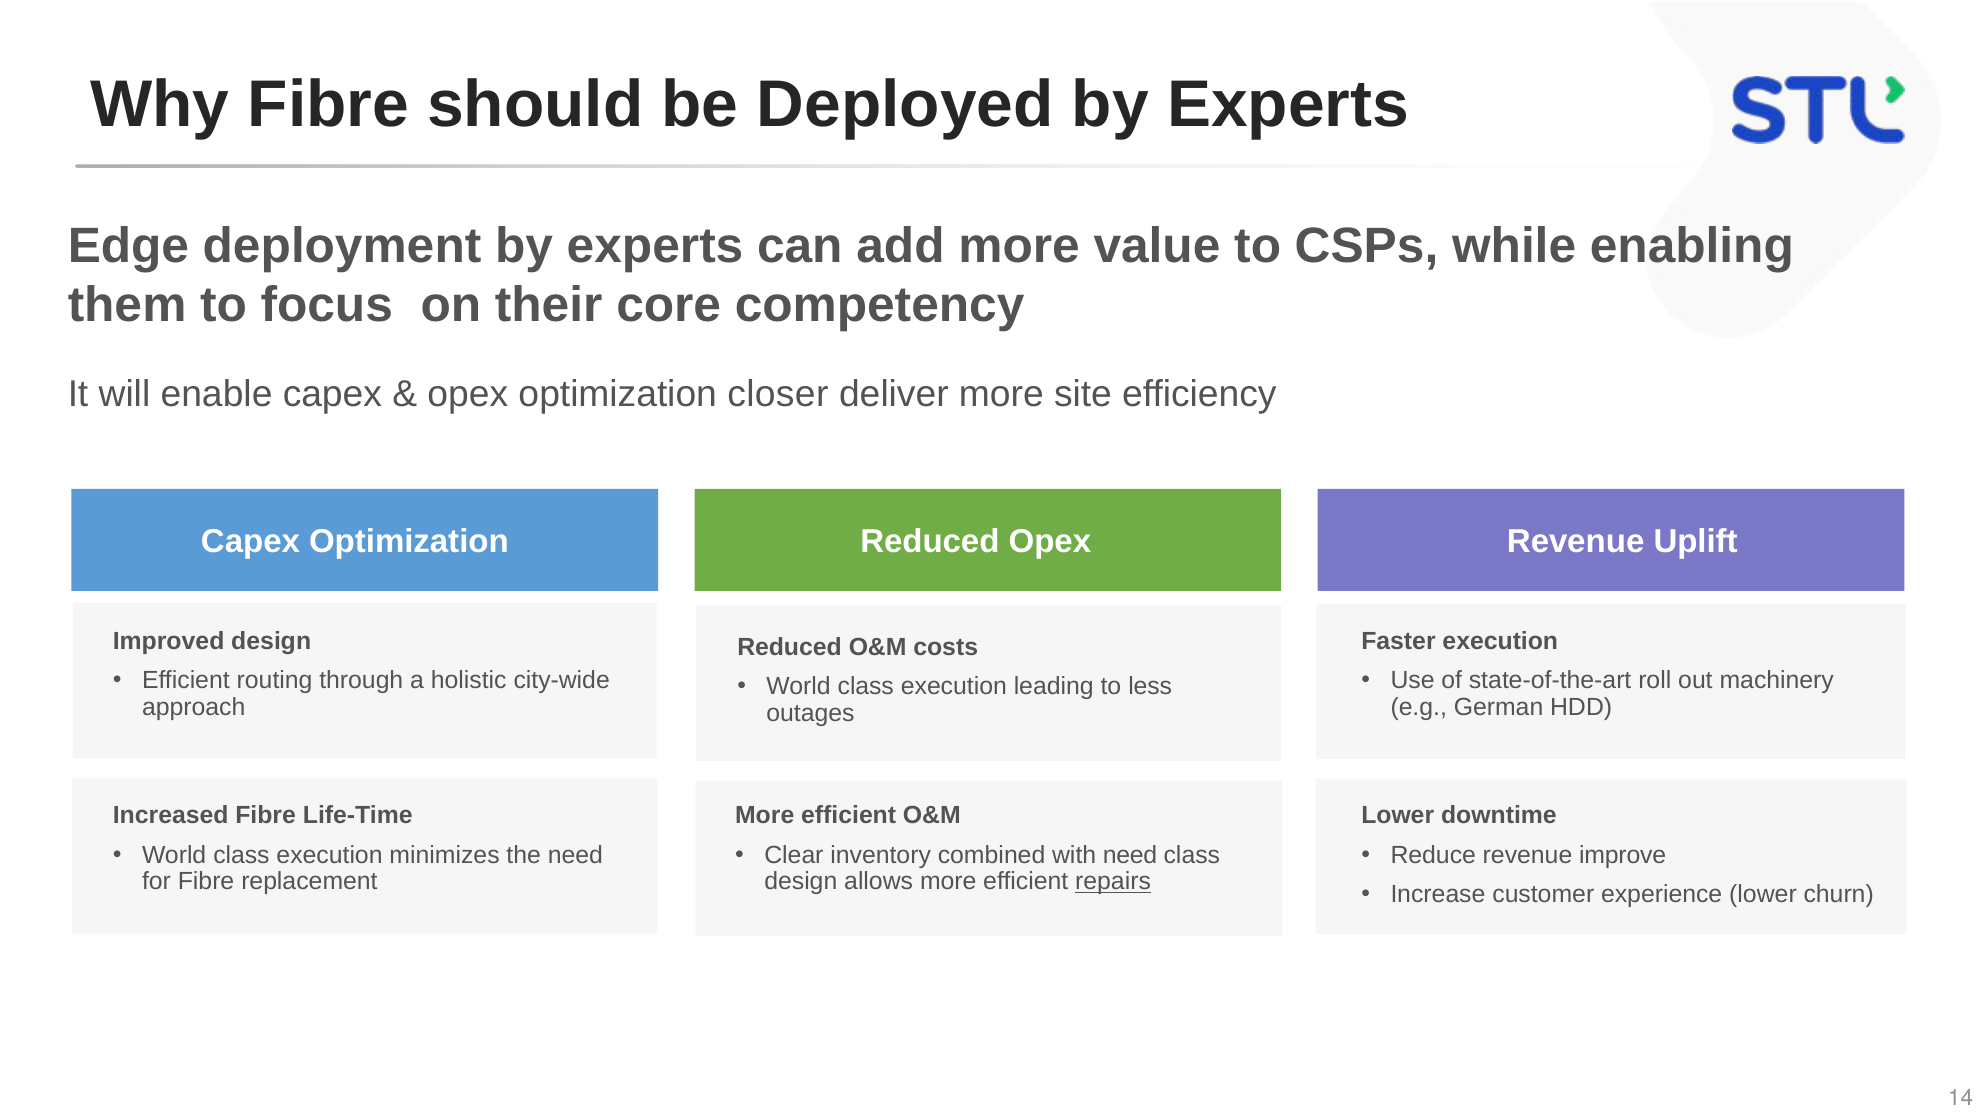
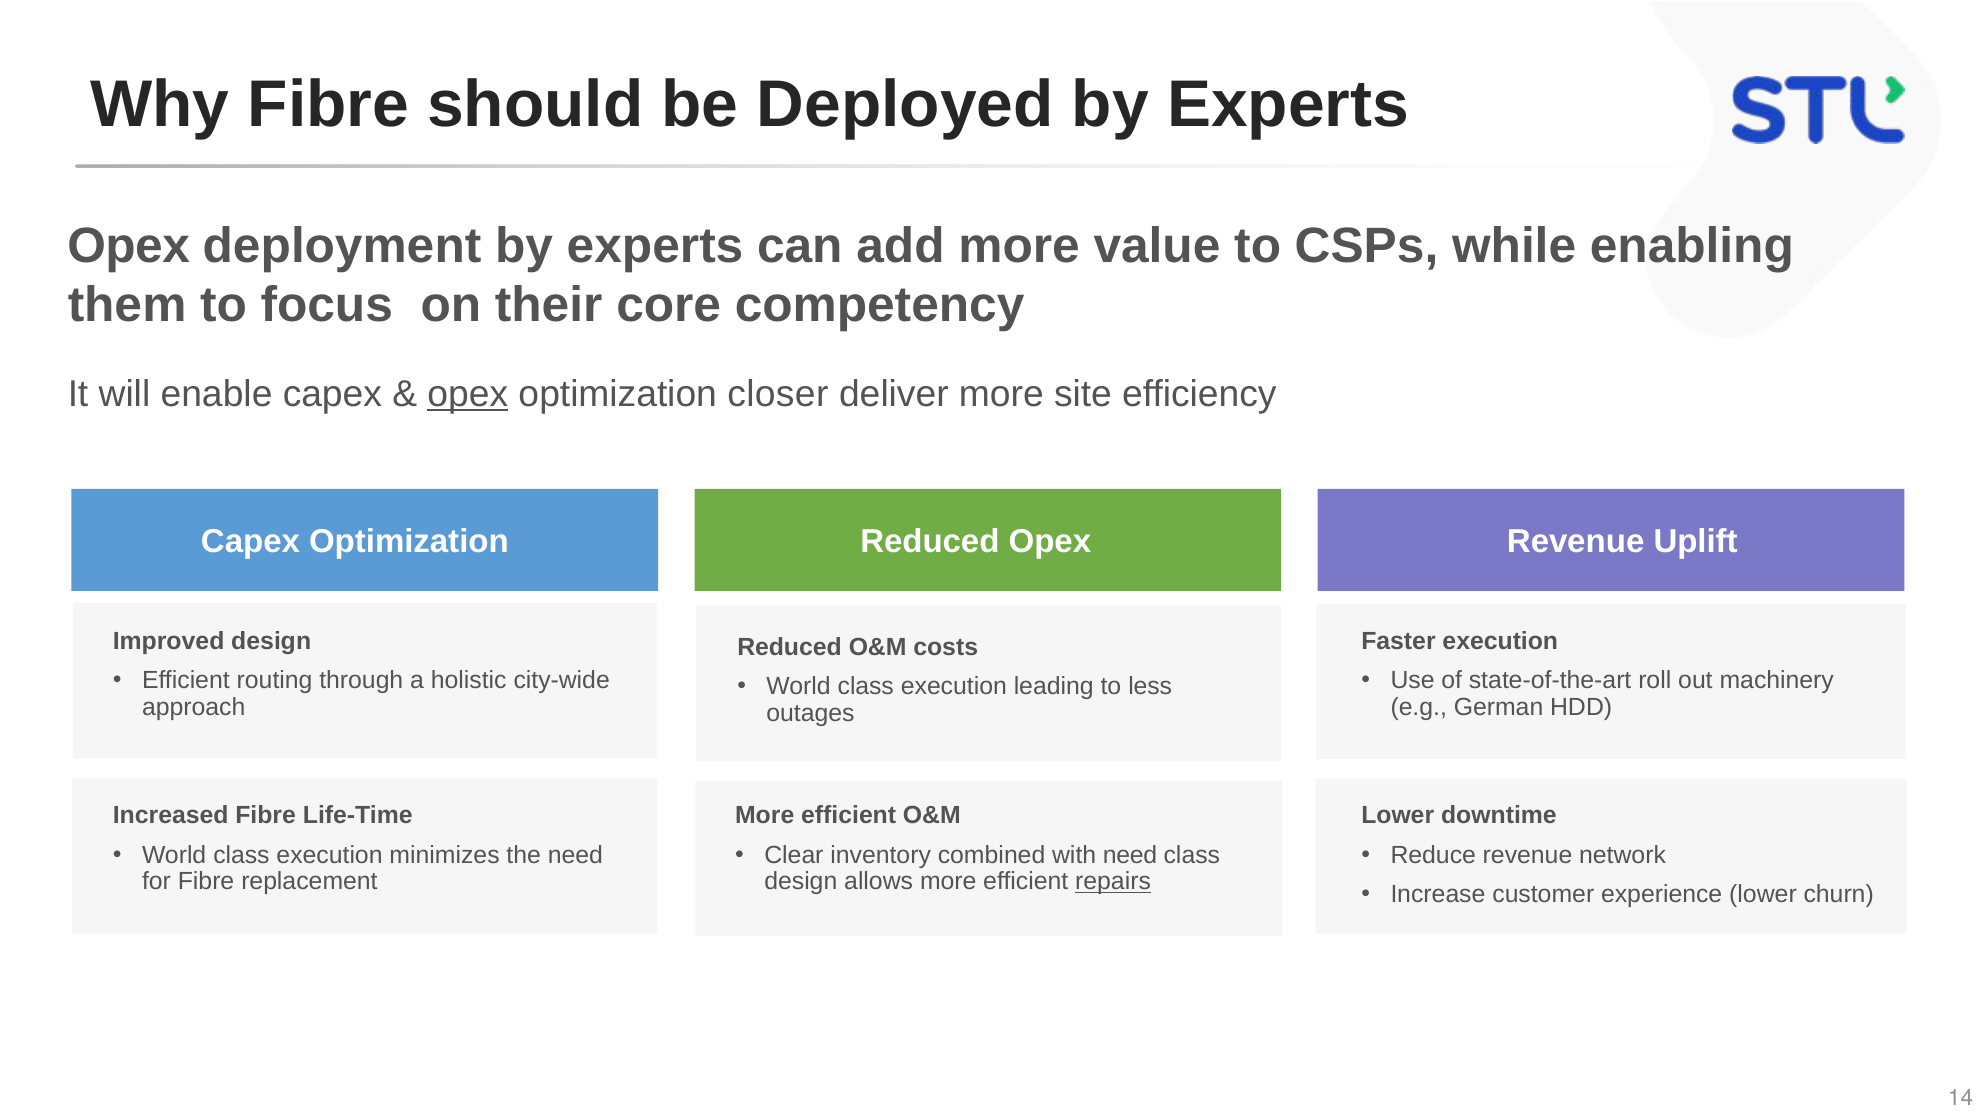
Edge: Edge -> Opex (129, 246)
opex underline: none -> present (468, 394)
improve: improve -> network (1623, 855)
